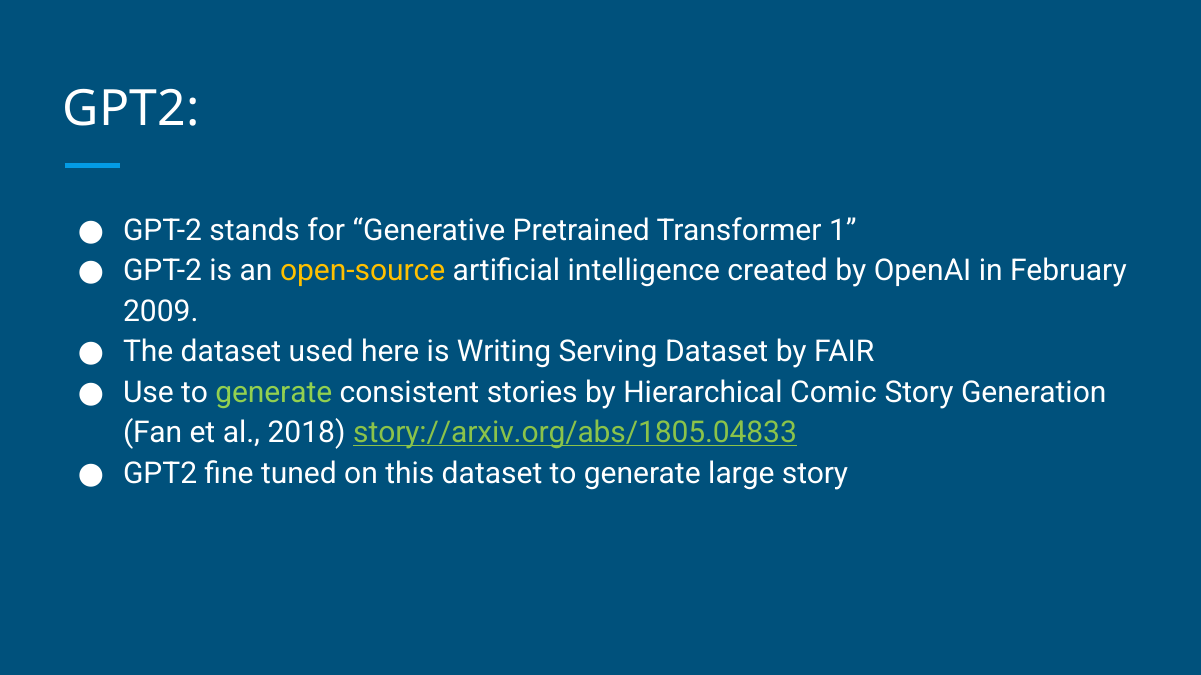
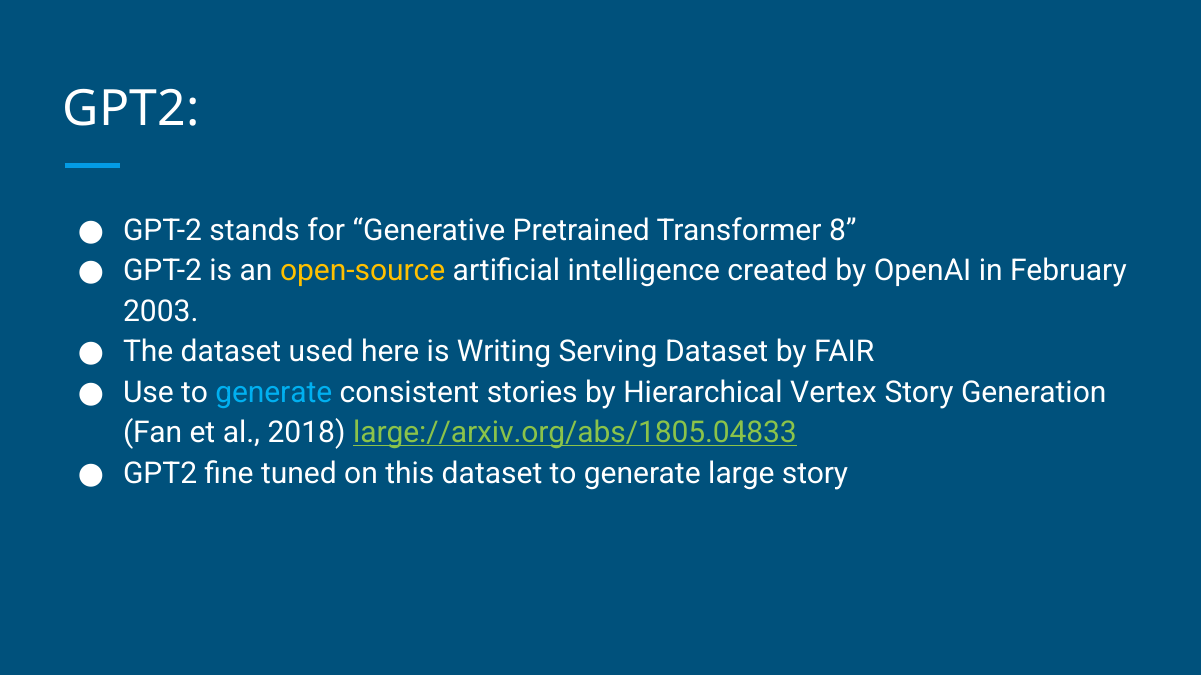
1: 1 -> 8 (843, 231)
2009: 2009 -> 2003 (161, 312)
generate colour: light green -> light blue (274, 393)
Comic: Comic -> Vertex (833, 393)
story://arxiv.org/abs/1805.04833: story://arxiv.org/abs/1805.04833 -> large://arxiv.org/abs/1805.04833 (575, 433)
